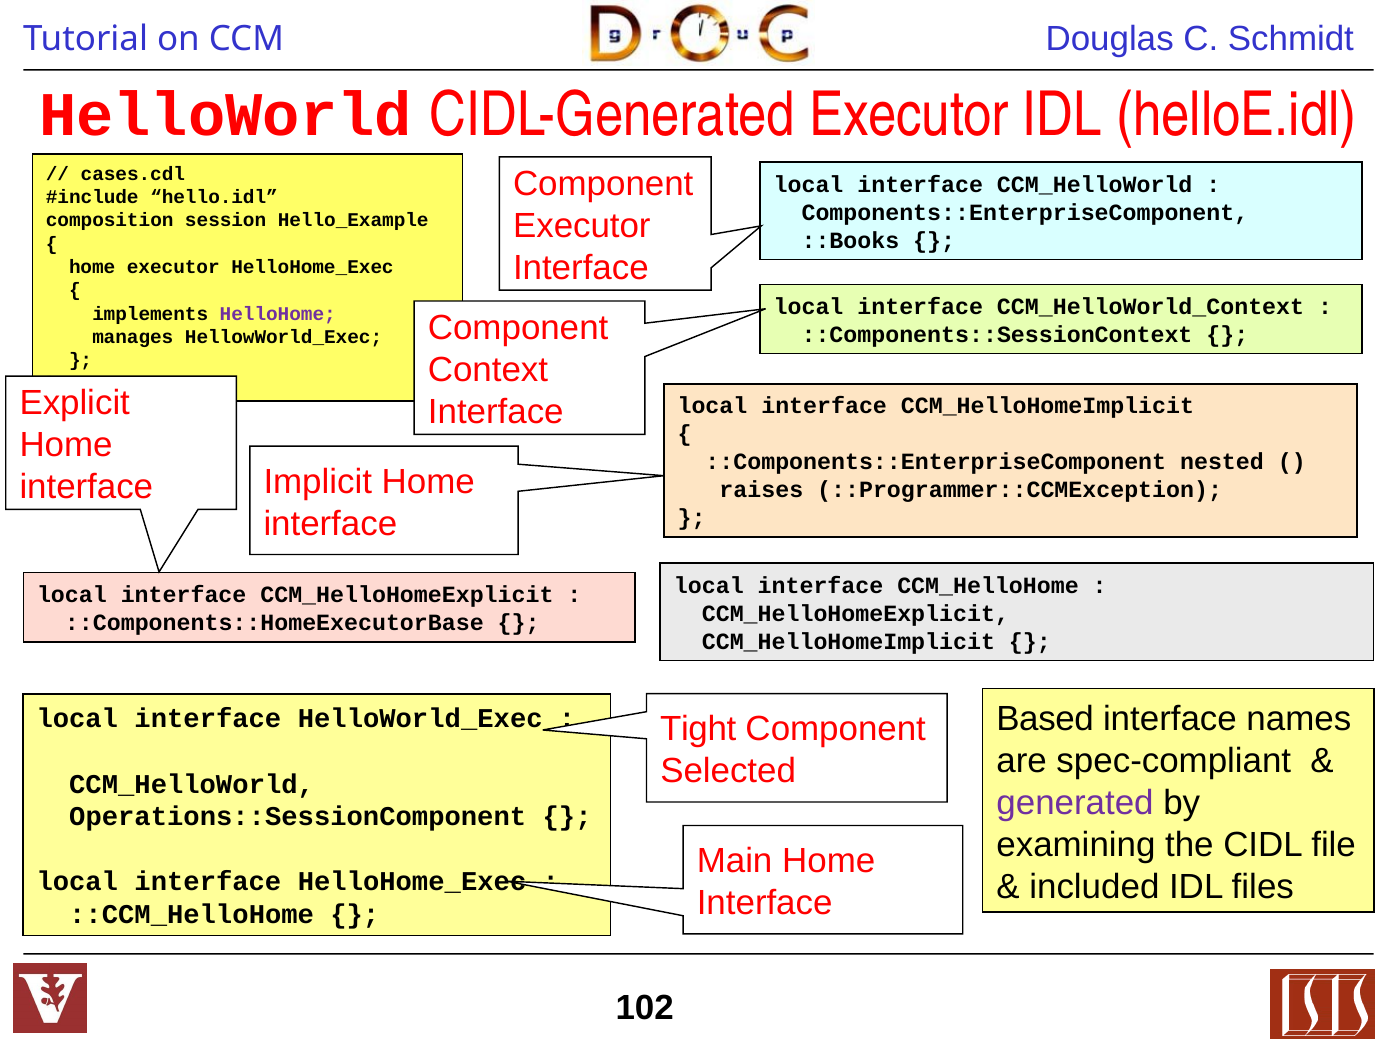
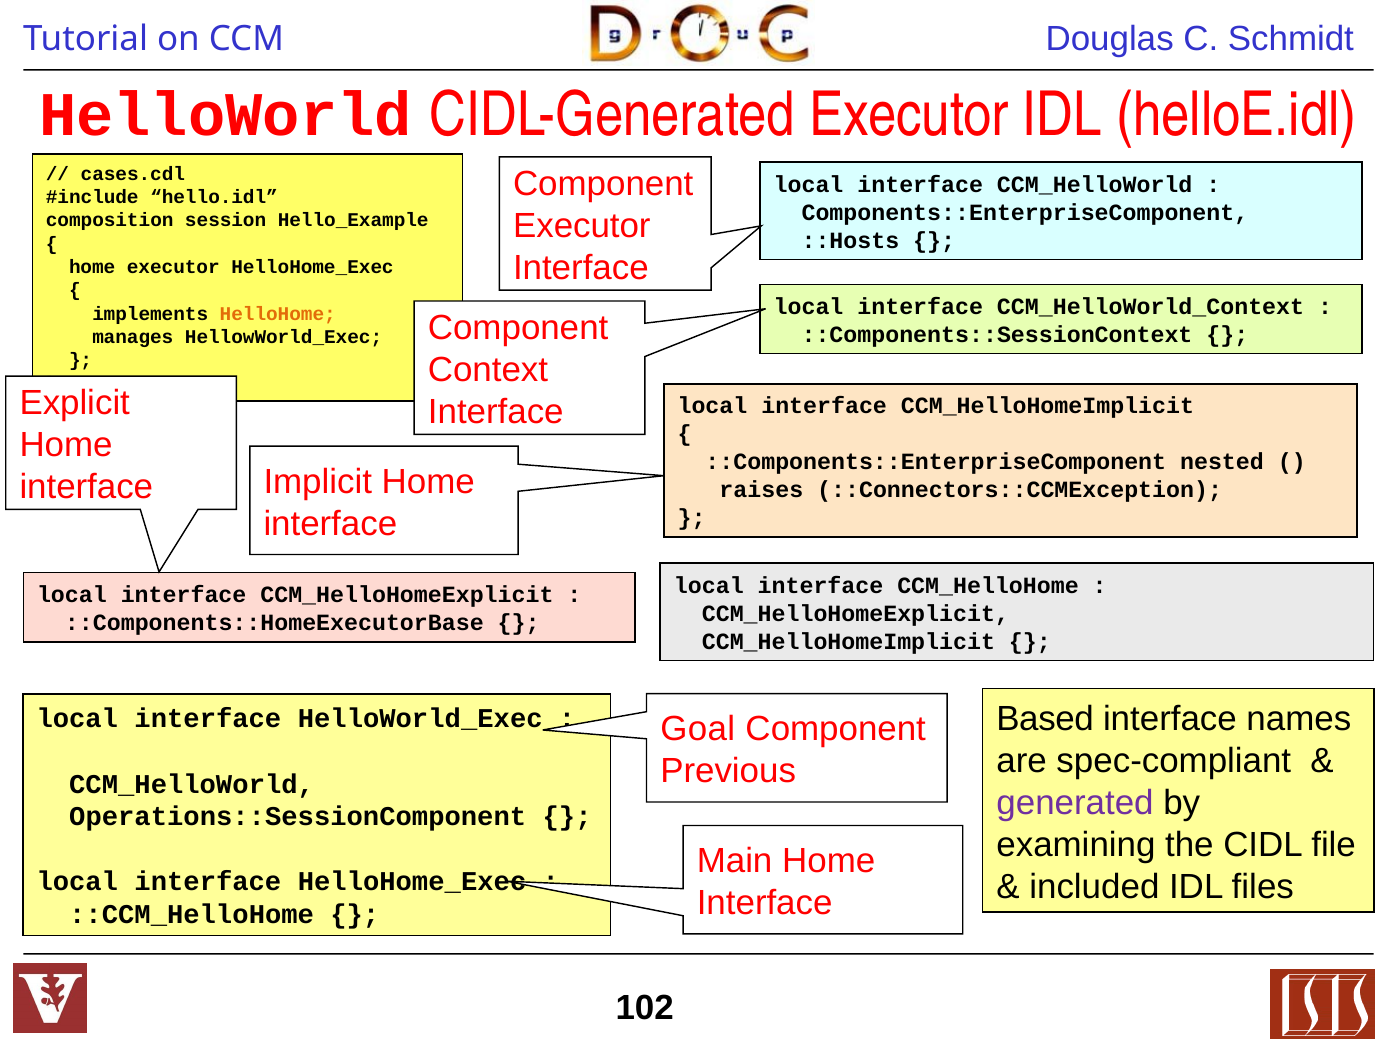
::Books: ::Books -> ::Hosts (850, 241)
HelloHome colour: purple -> orange (278, 314)
::Programmer::CCMException: ::Programmer::CCMException -> ::Connectors::CCMException (1020, 490)
Tight: Tight -> Goal (698, 730)
Selected: Selected -> Previous (728, 772)
